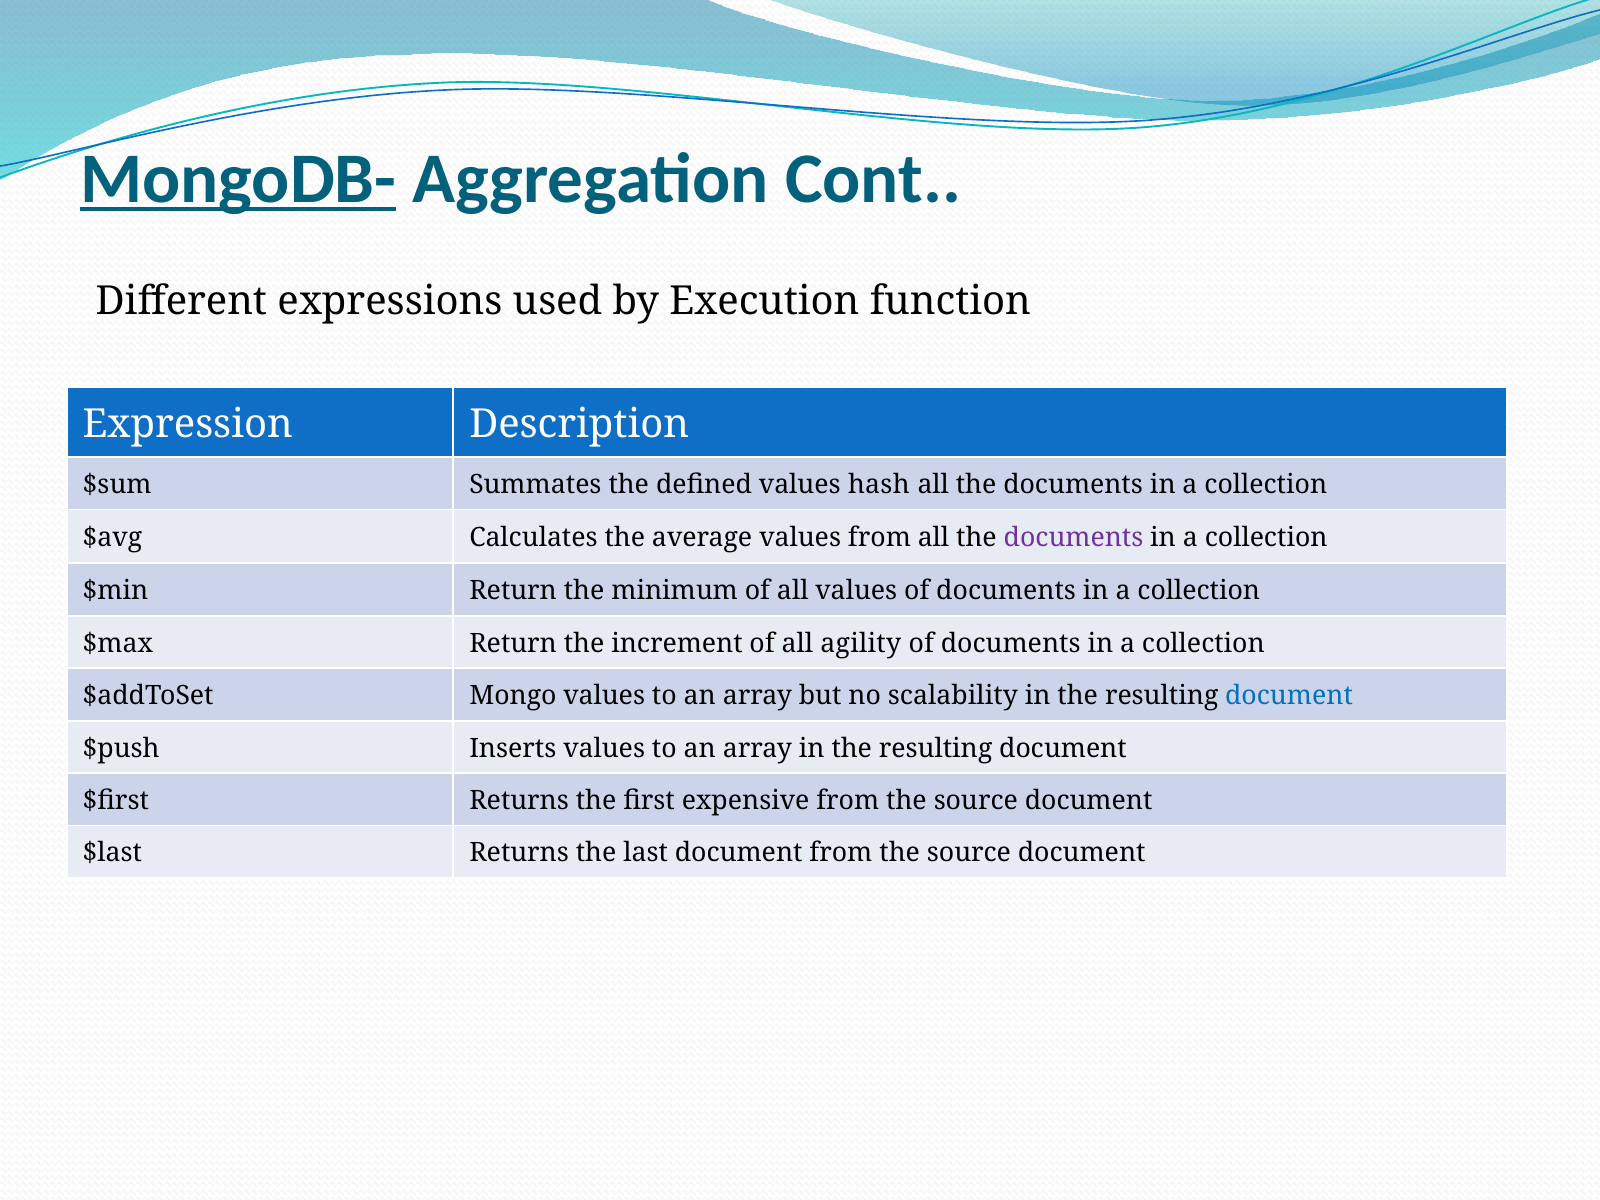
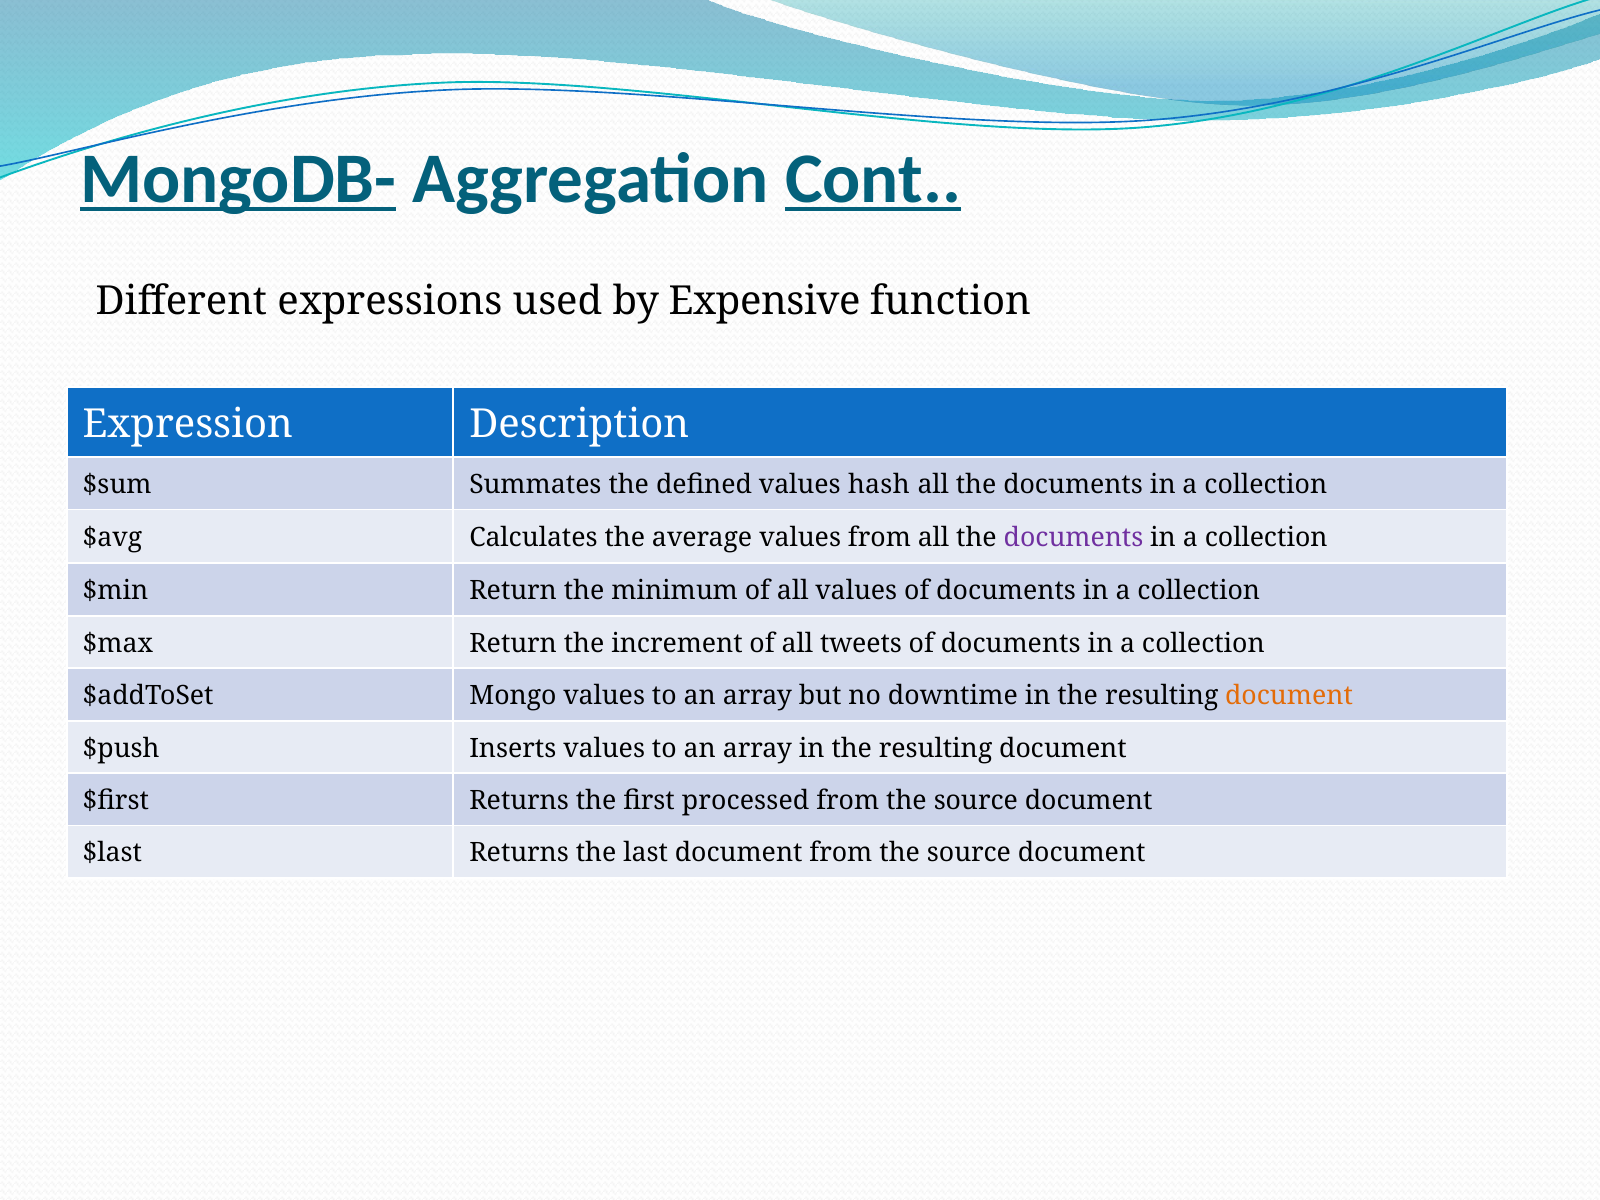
Cont underline: none -> present (873, 179)
Execution: Execution -> Expensive (765, 301)
agility: agility -> tweets (861, 644)
scalability: scalability -> downtime (953, 696)
document colour: blue -> orange (1289, 696)
expensive: expensive -> processed (746, 801)
